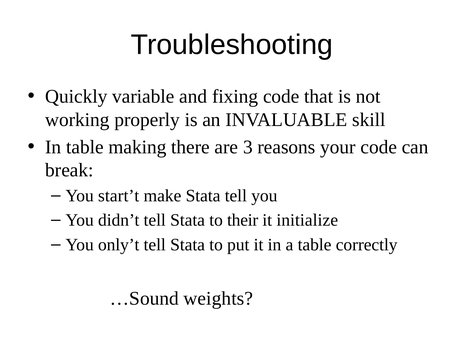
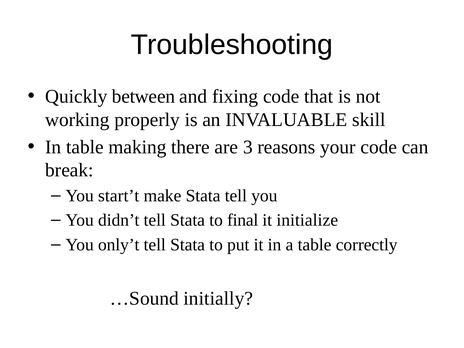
variable: variable -> between (143, 96)
their: their -> final (243, 220)
weights: weights -> initially (218, 298)
